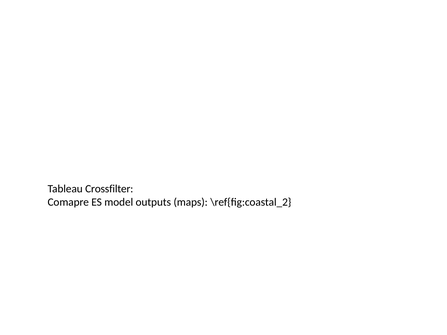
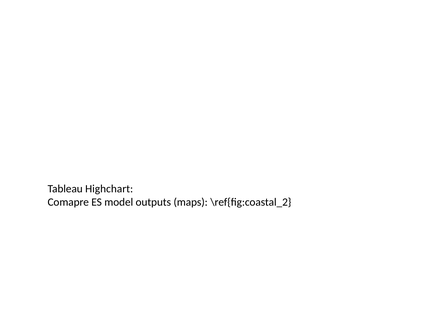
Crossfilter: Crossfilter -> Highchart (109, 189)
